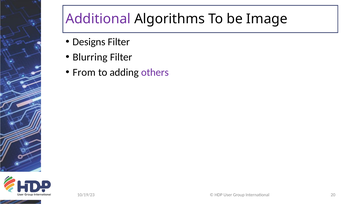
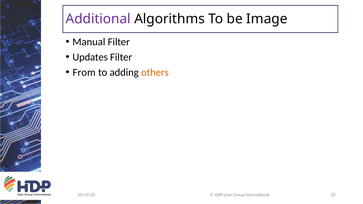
Designs: Designs -> Manual (89, 42)
Blurring: Blurring -> Updates (90, 57)
others colour: purple -> orange (155, 72)
